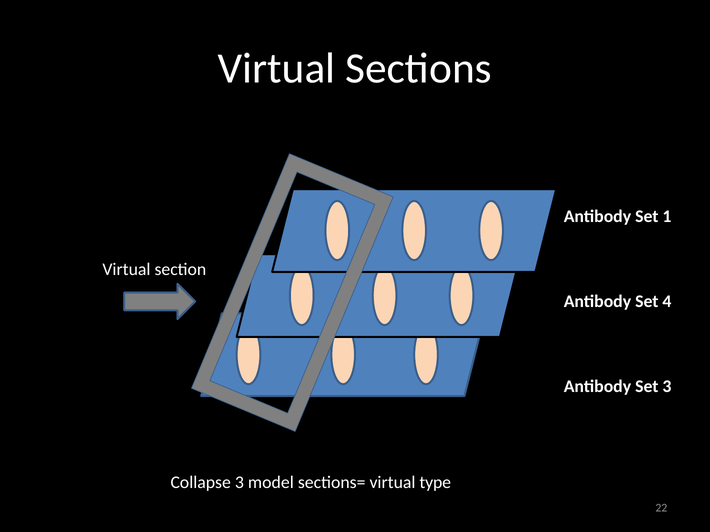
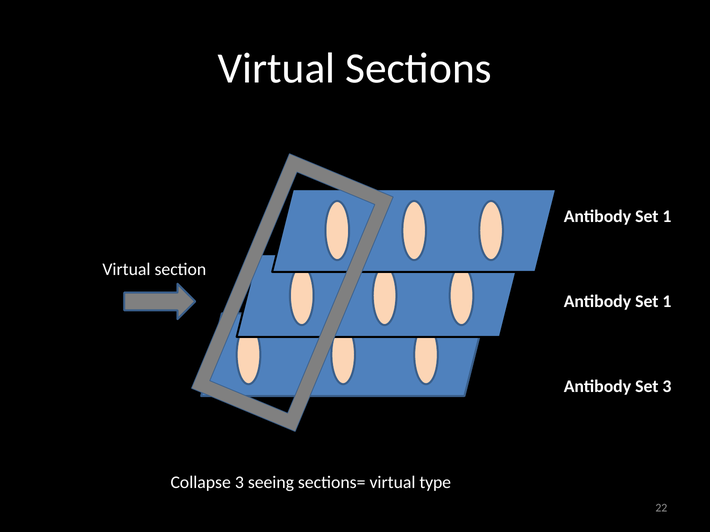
4: 4 -> 1 (667, 302)
model: model -> seeing (271, 483)
